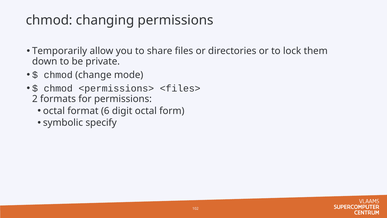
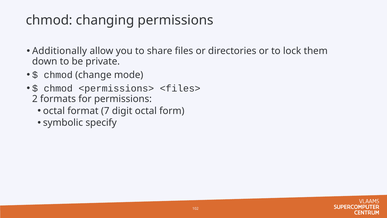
Temporarily: Temporarily -> Additionally (60, 51)
6: 6 -> 7 (105, 111)
